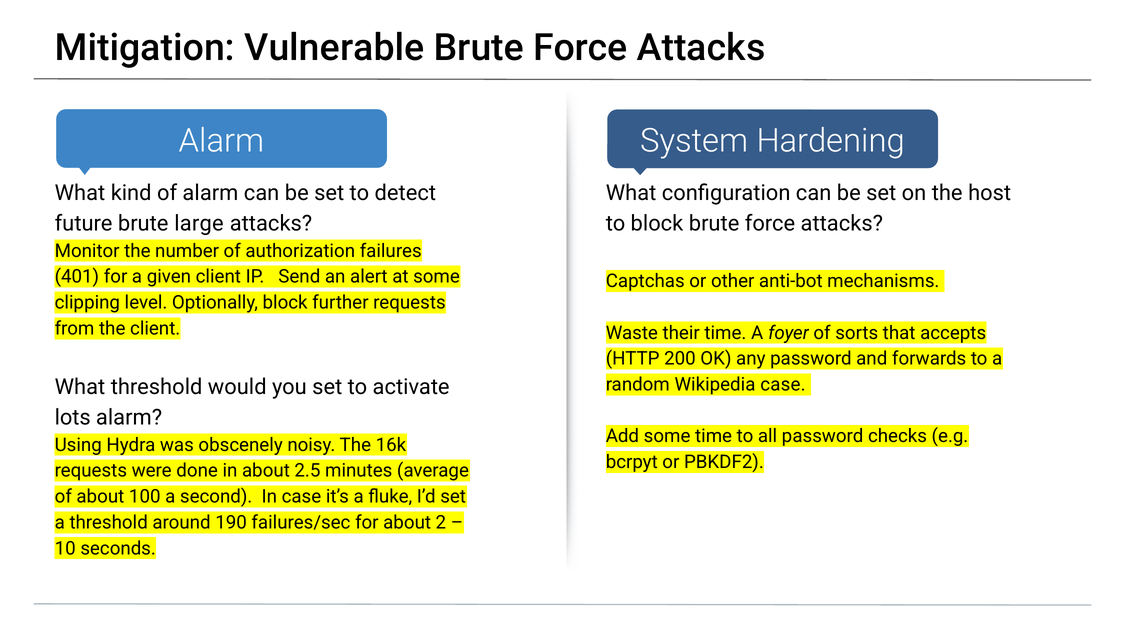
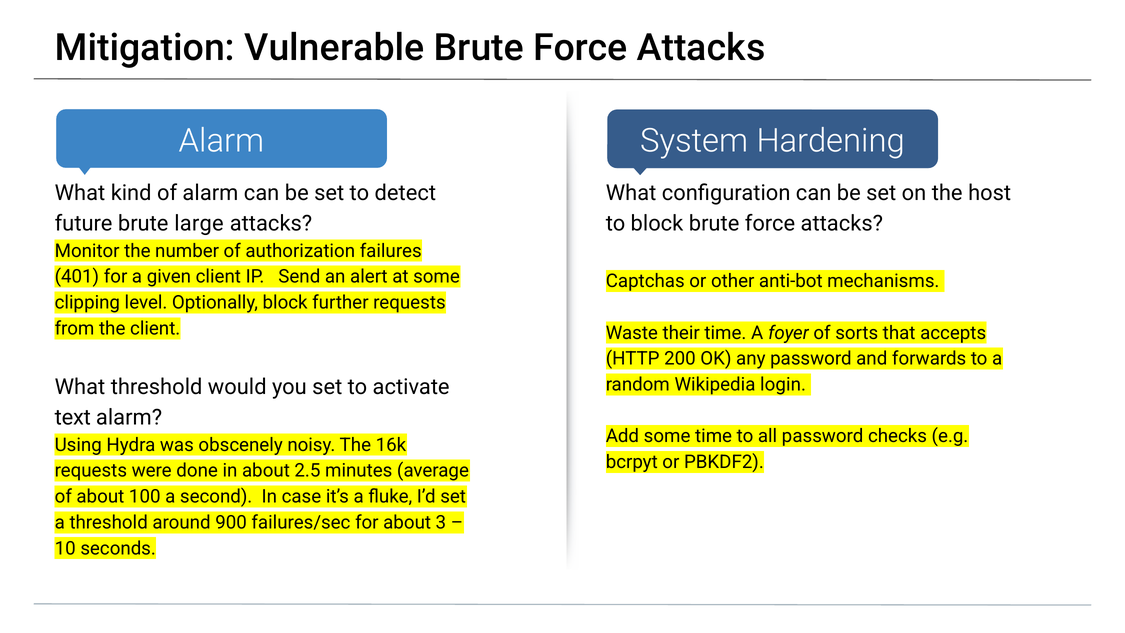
Wikipedia case: case -> login (783, 384)
lots: lots -> text (73, 417)
190: 190 -> 900 (231, 522)
2: 2 -> 3 (441, 522)
